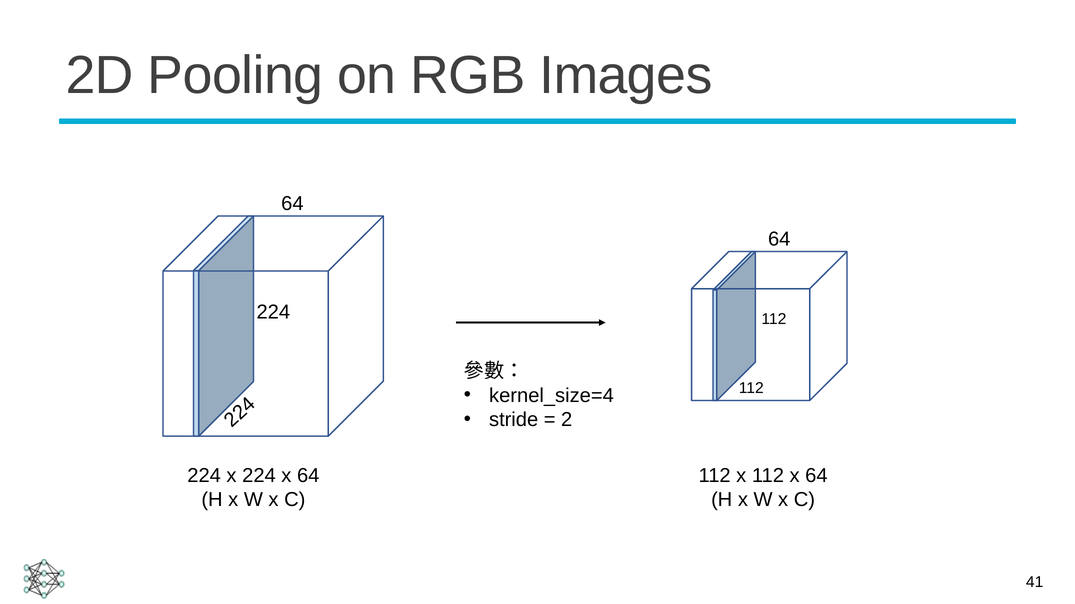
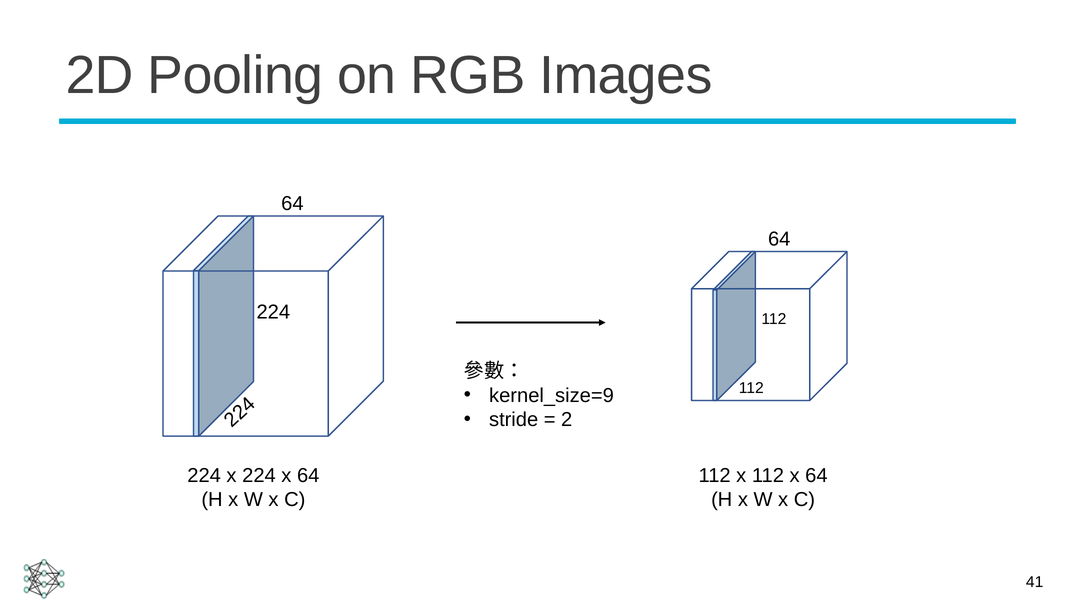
kernel_size=4: kernel_size=4 -> kernel_size=9 (551, 396)
